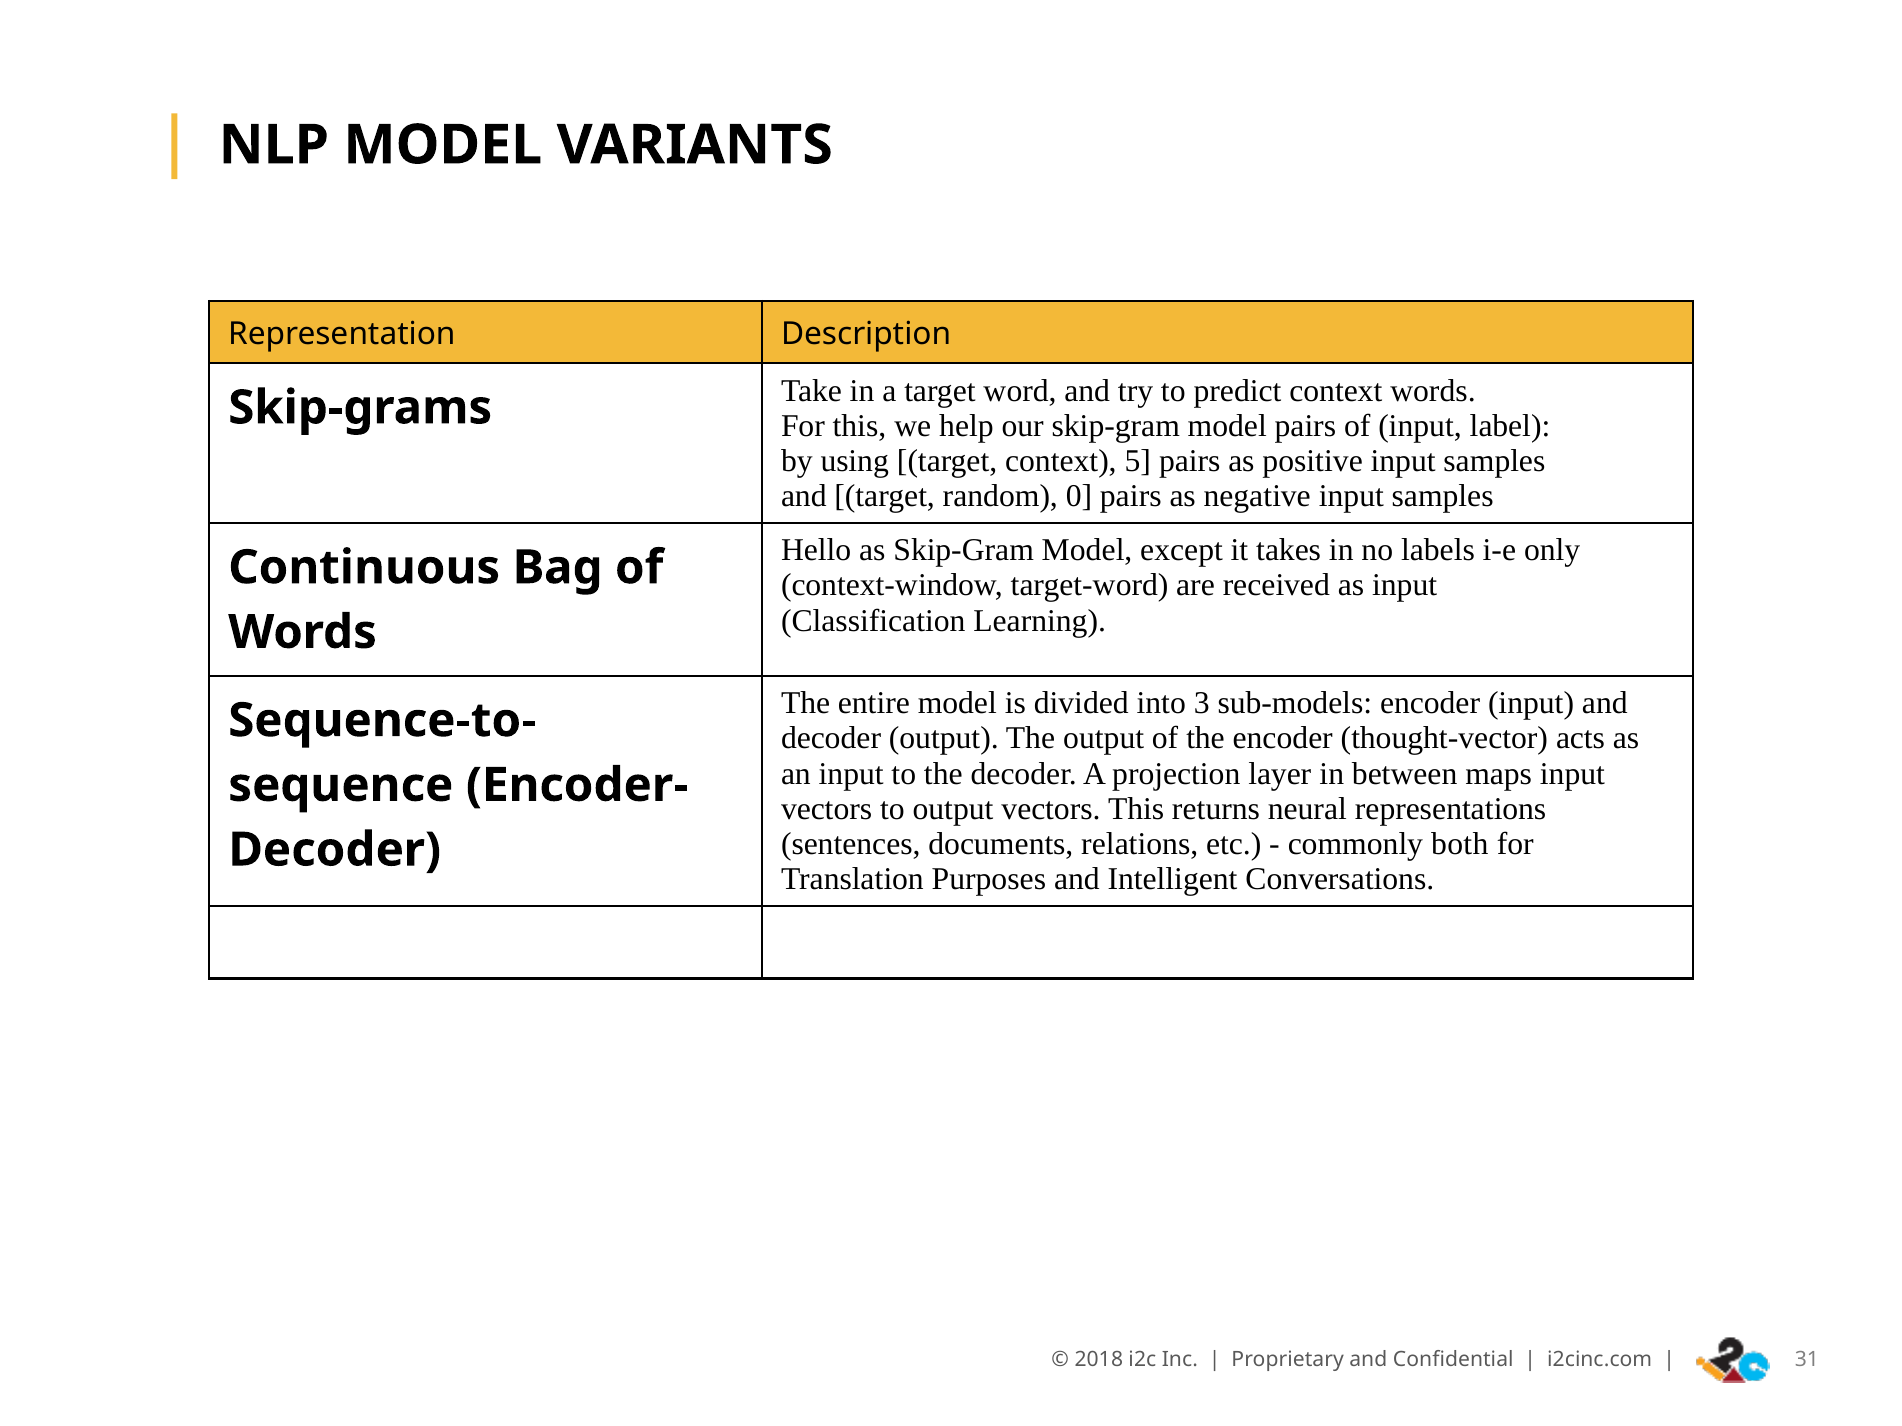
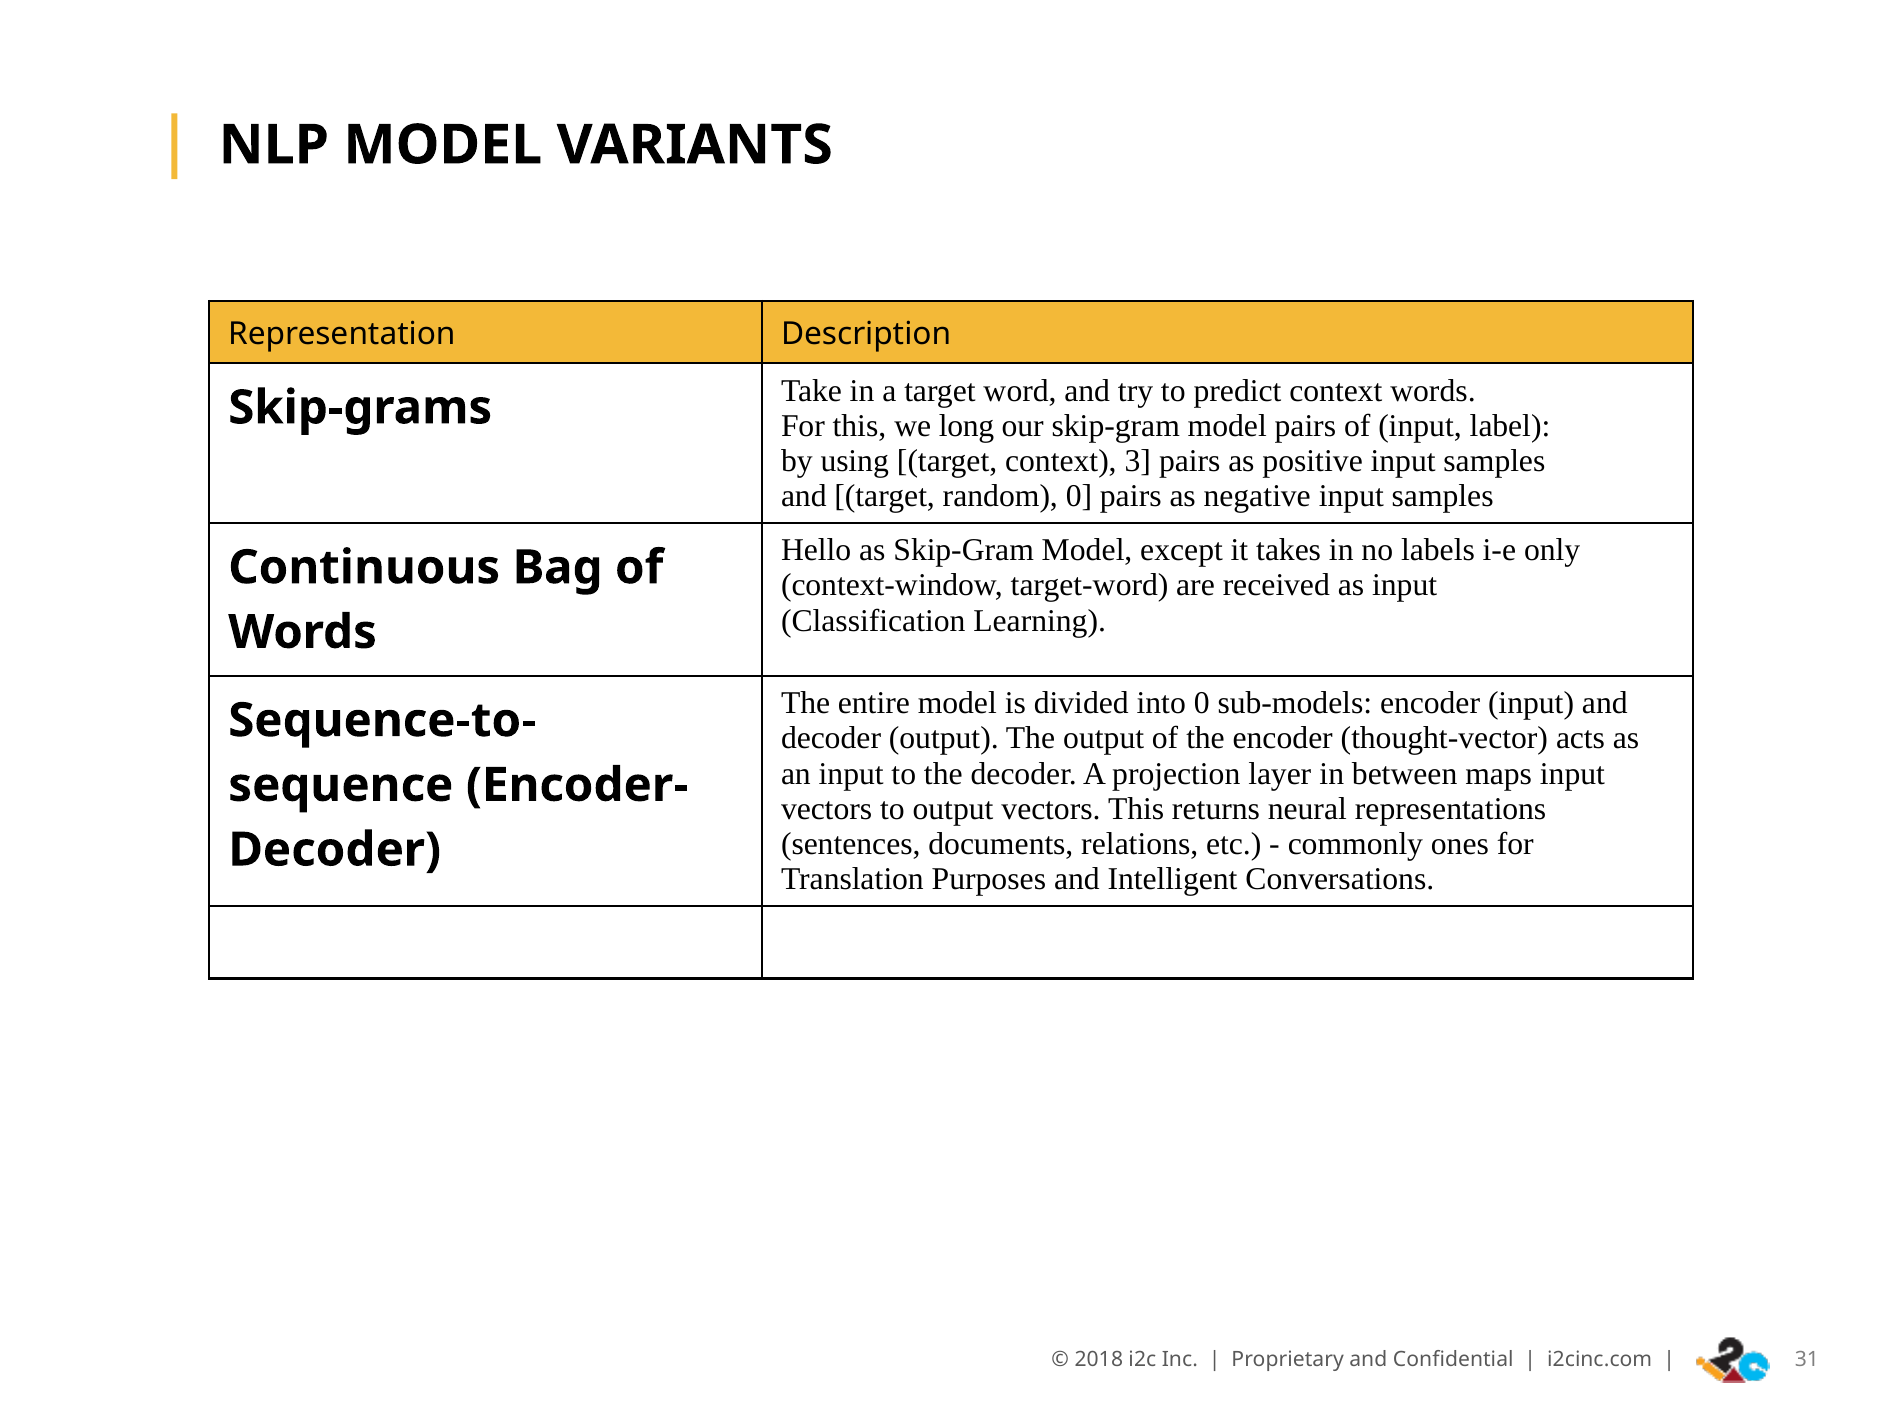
help: help -> long (967, 426)
5: 5 -> 3 (1138, 461)
into 3: 3 -> 0 (1202, 704)
both: both -> ones (1460, 844)
